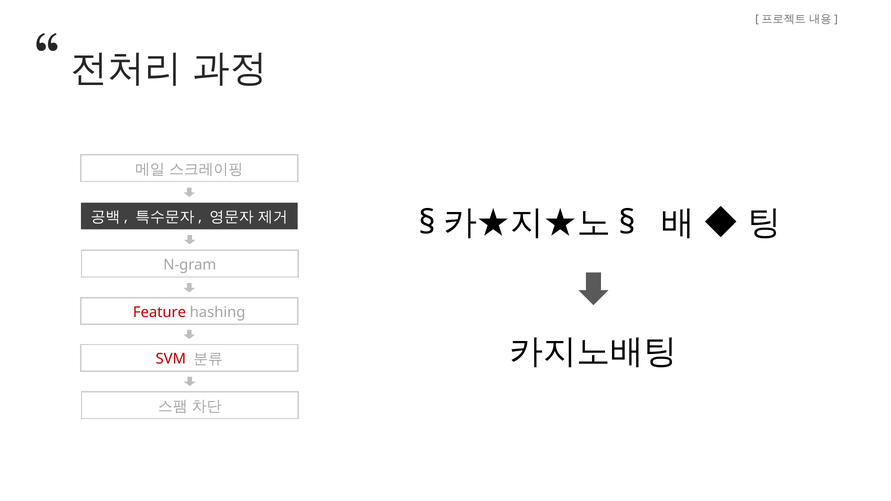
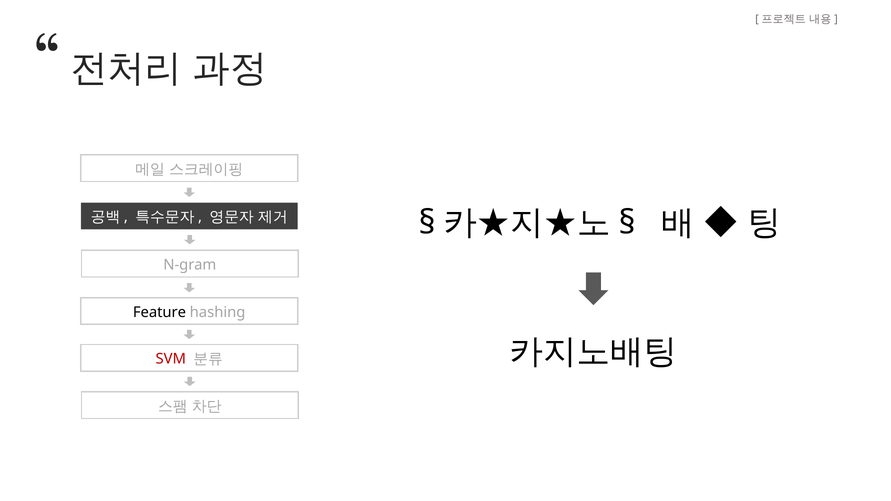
Feature colour: red -> black (160, 312)
